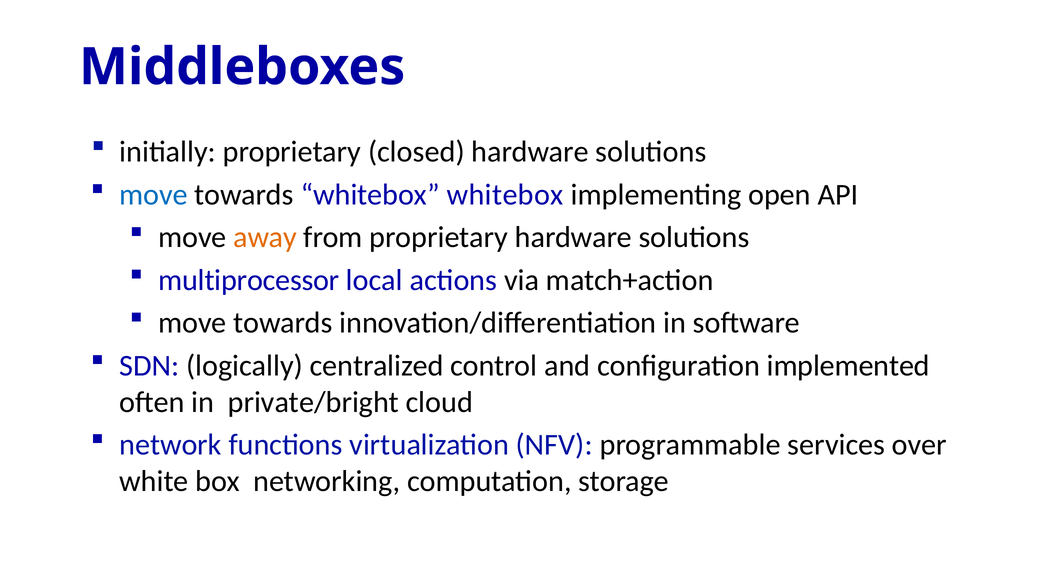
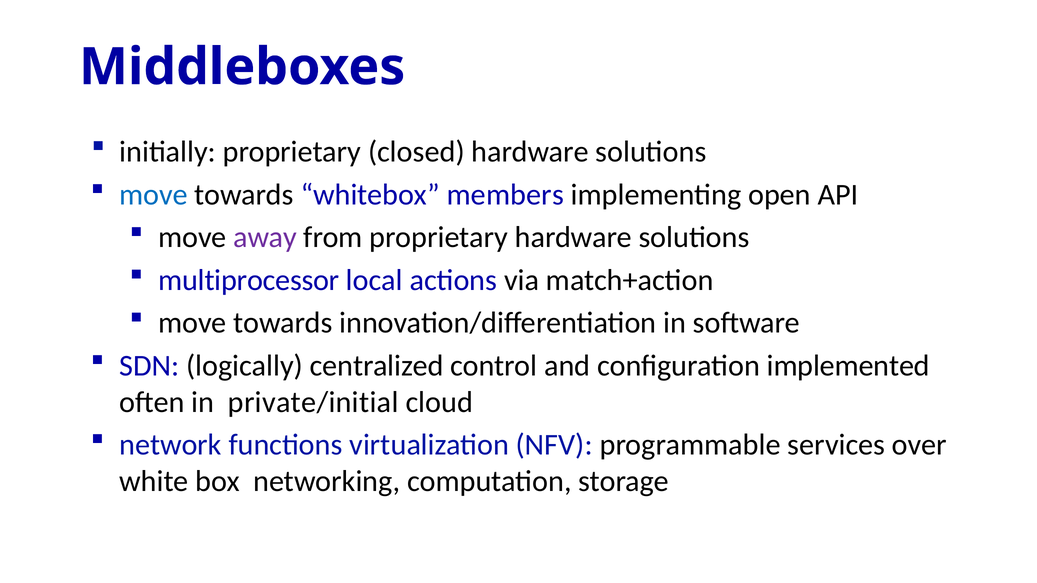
whitebox whitebox: whitebox -> members (505, 195)
away colour: orange -> purple (265, 238)
private/bright: private/bright -> private/initial (313, 402)
